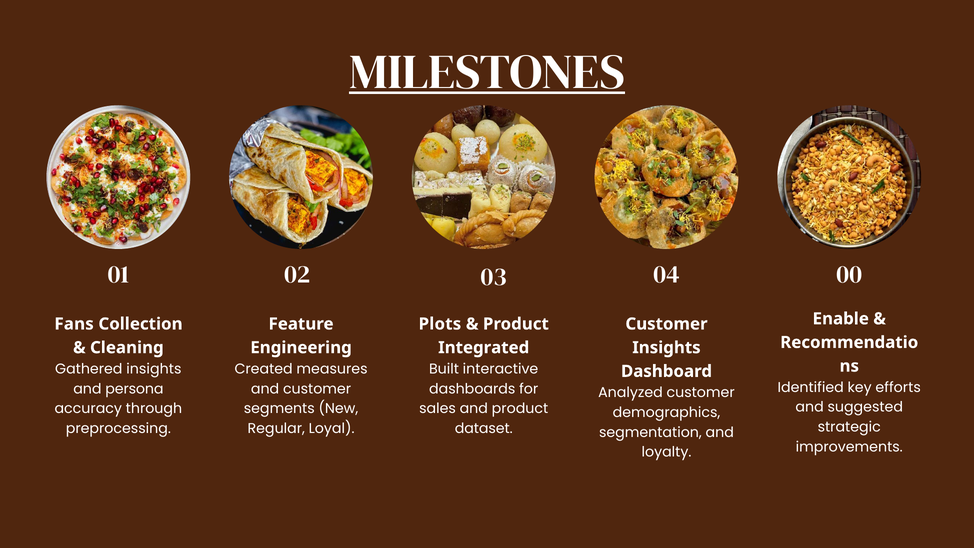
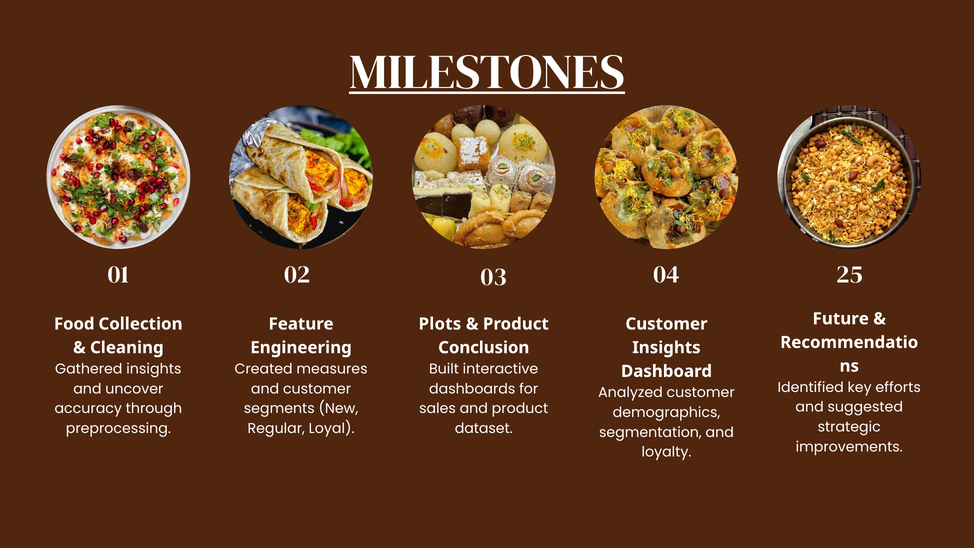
00: 00 -> 25 (849, 274)
Enable: Enable -> Future (841, 319)
Fans: Fans -> Food (74, 324)
Integrated: Integrated -> Conclusion (484, 348)
persona: persona -> uncover (134, 389)
